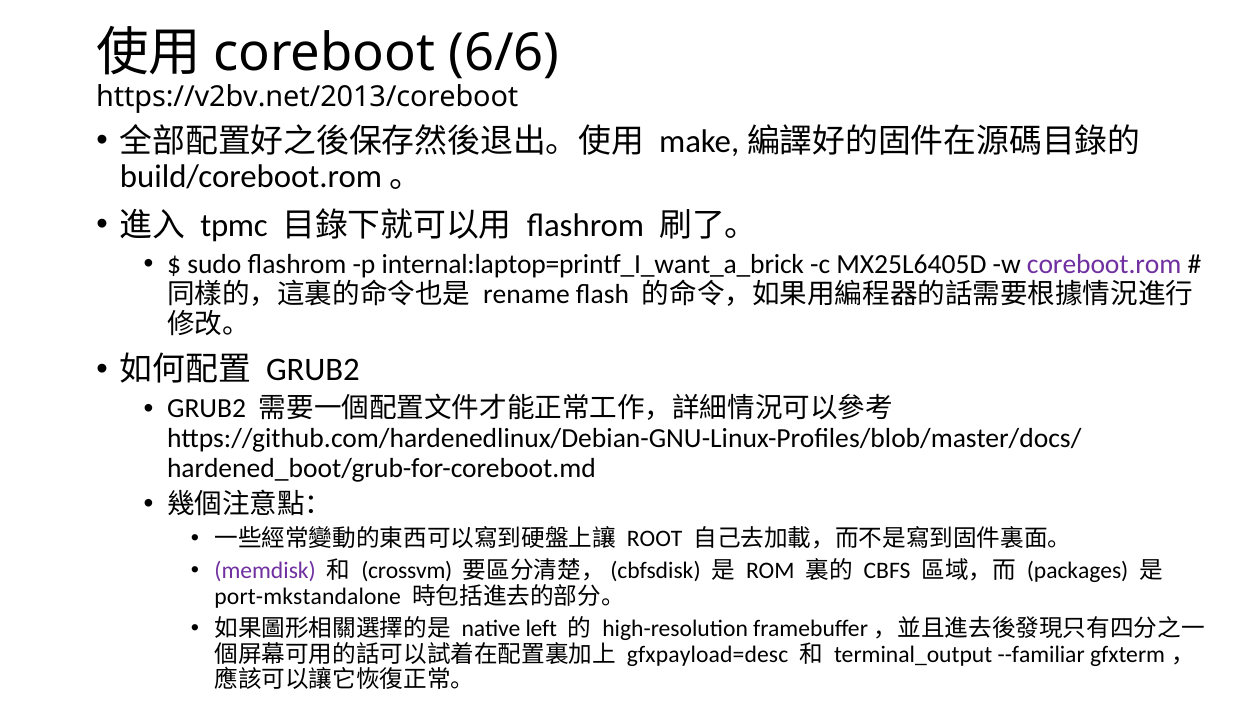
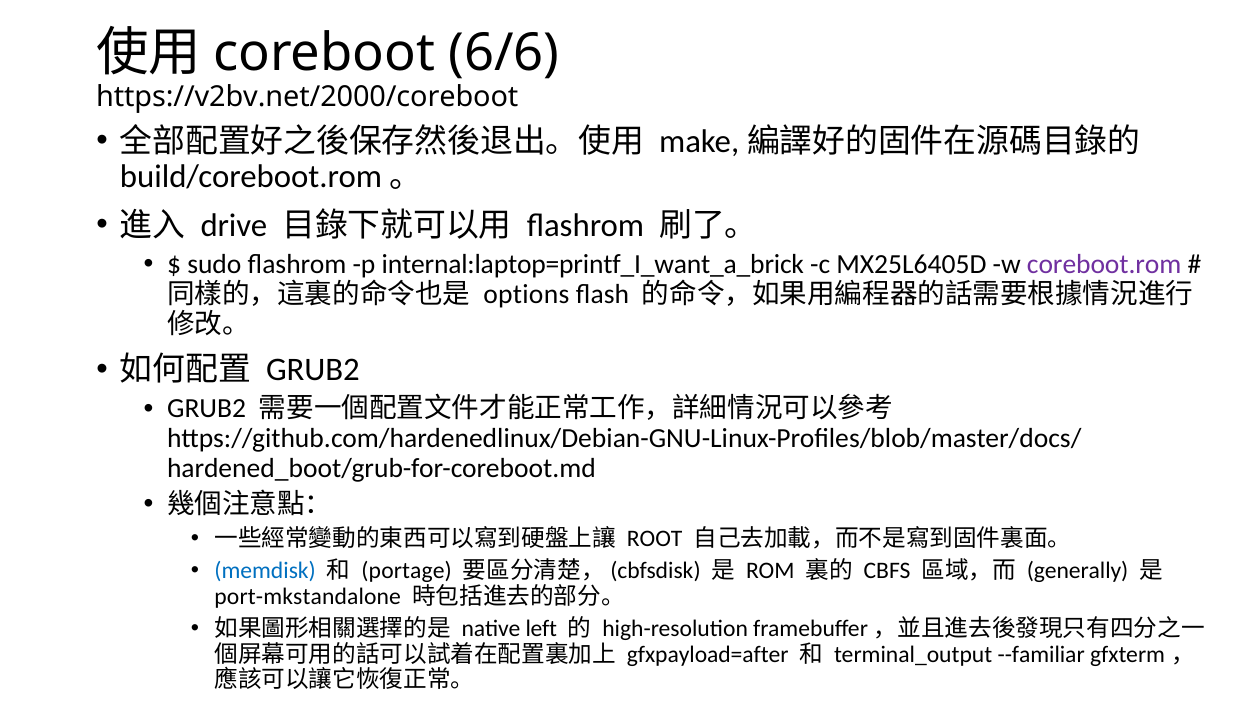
https://v2bv.net/2013/coreboot: https://v2bv.net/2013/coreboot -> https://v2bv.net/2000/coreboot (307, 97)
tpmc: tpmc -> drive (234, 225)
rename: rename -> options (526, 294)
memdisk colour: purple -> blue (265, 571)
crossvm: crossvm -> portage (407, 571)
packages: packages -> generally (1078, 571)
gfxpayload=desc: gfxpayload=desc -> gfxpayload=after (708, 654)
